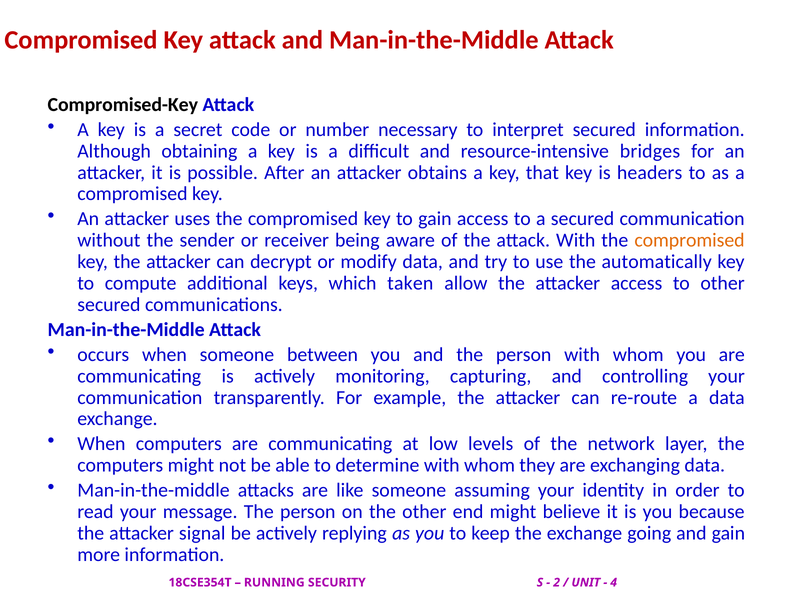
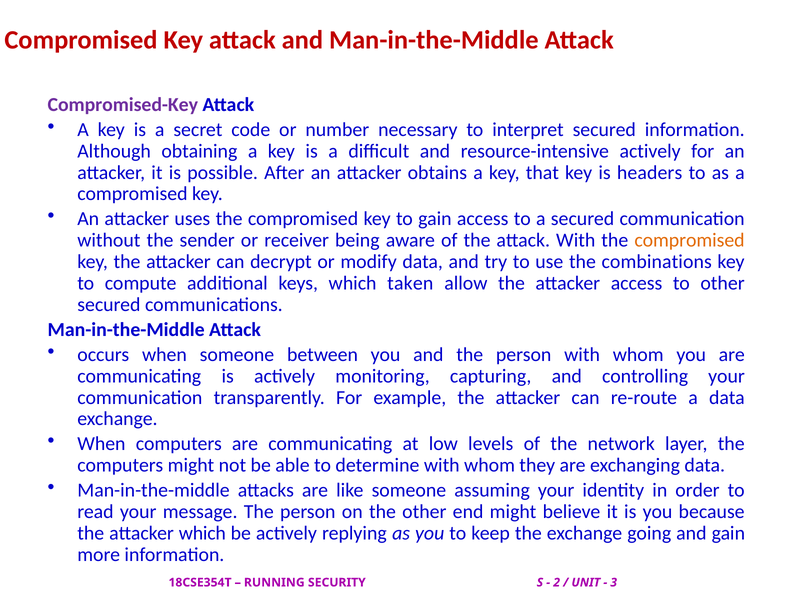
Compromised-Key colour: black -> purple (123, 105)
resource-intensive bridges: bridges -> actively (650, 151)
automatically: automatically -> combinations (657, 262)
attacker signal: signal -> which (202, 533)
4: 4 -> 3 (614, 582)
